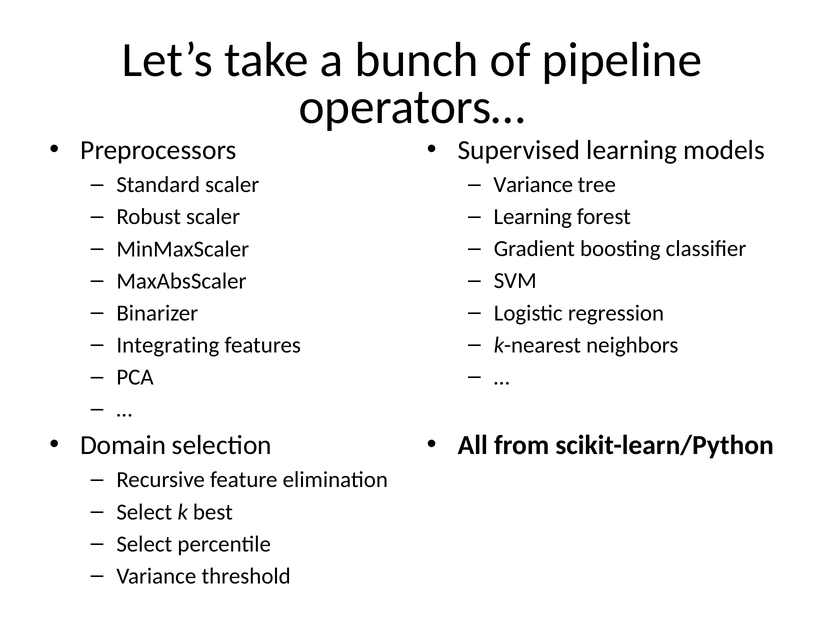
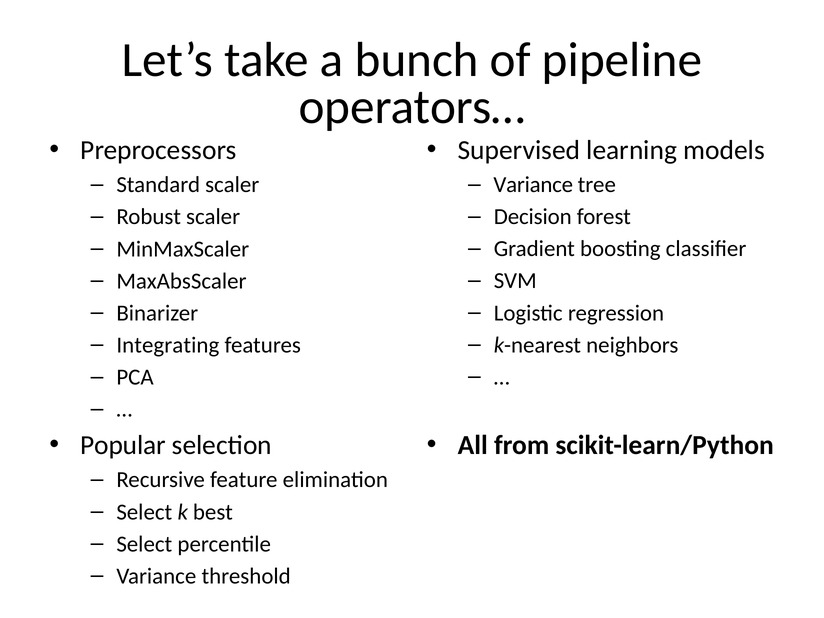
Learning: Learning -> Decision (533, 217)
Domain: Domain -> Popular (123, 445)
